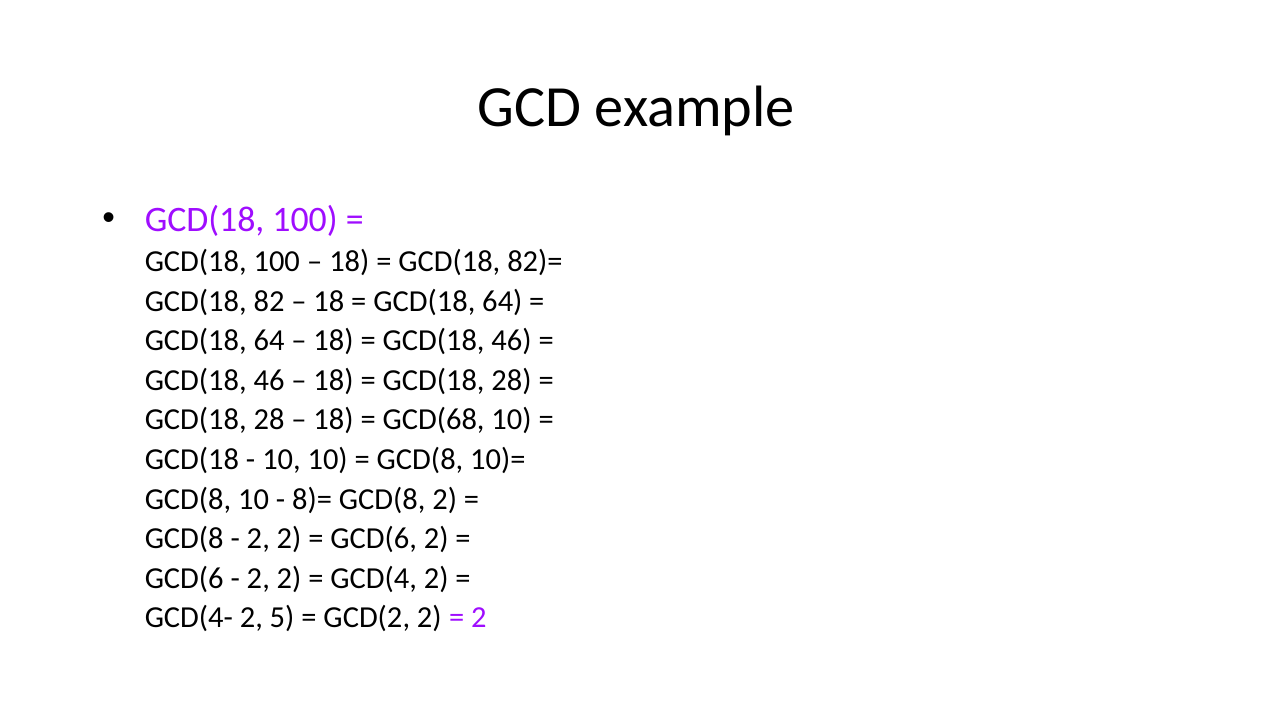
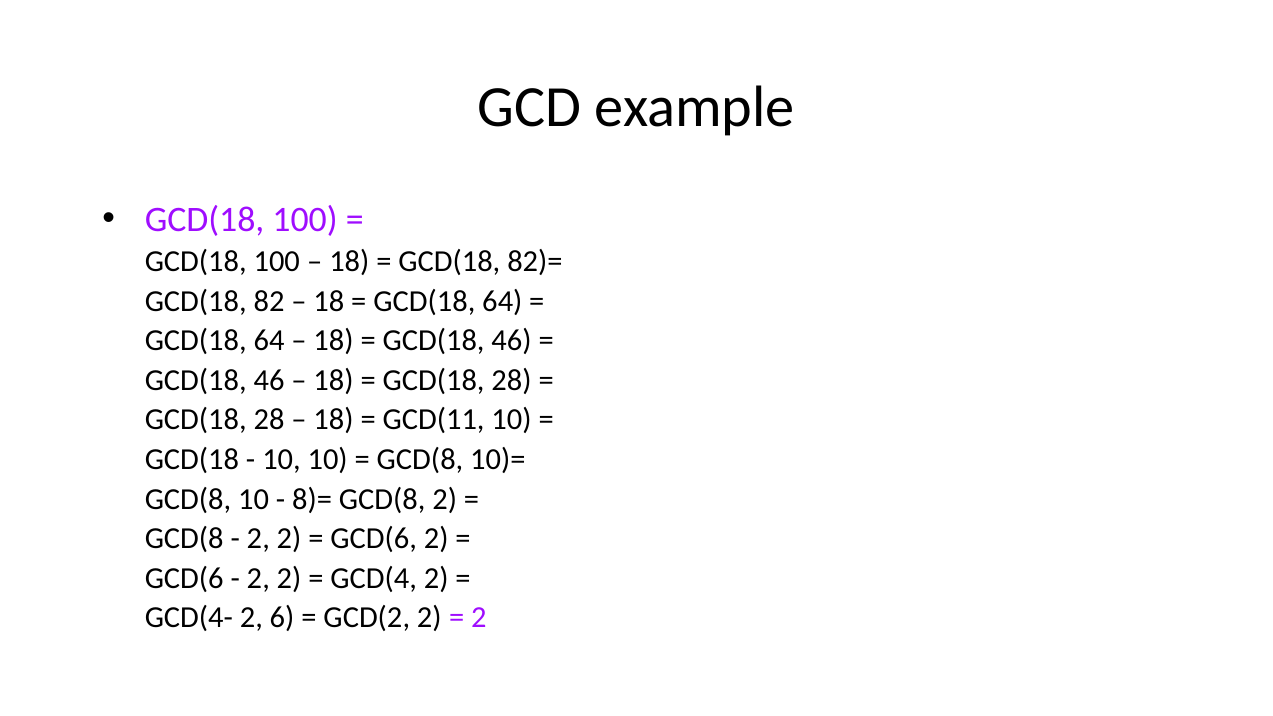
GCD(68: GCD(68 -> GCD(11 (434, 420)
5: 5 -> 6 (282, 618)
